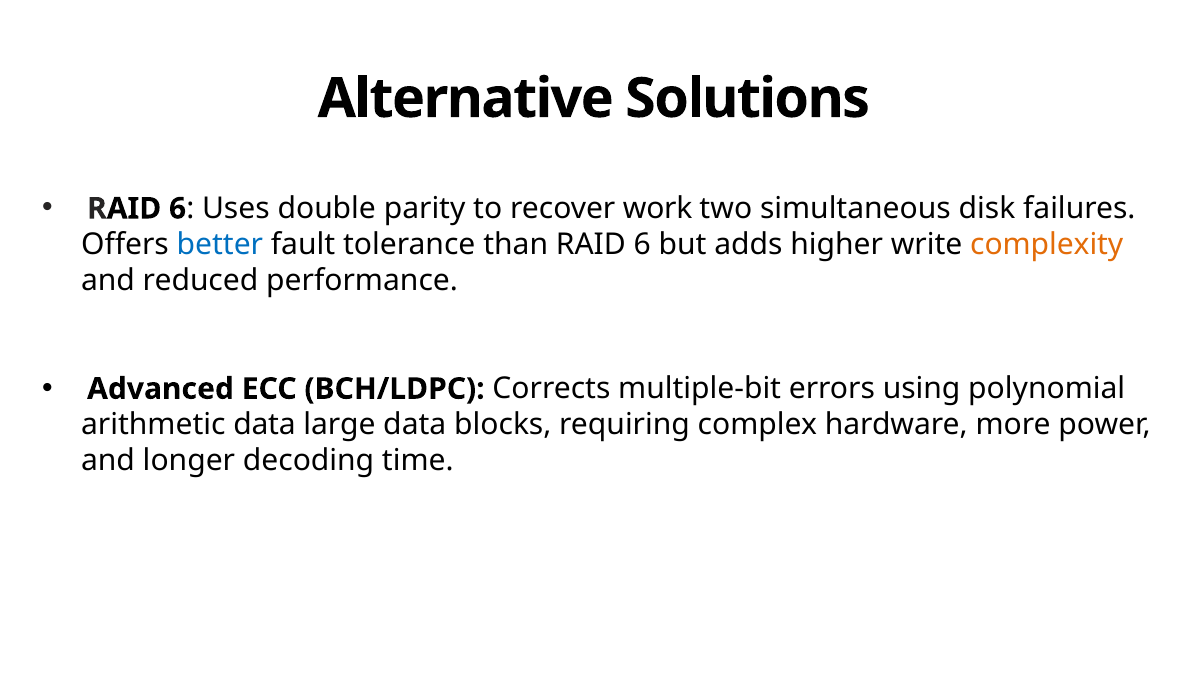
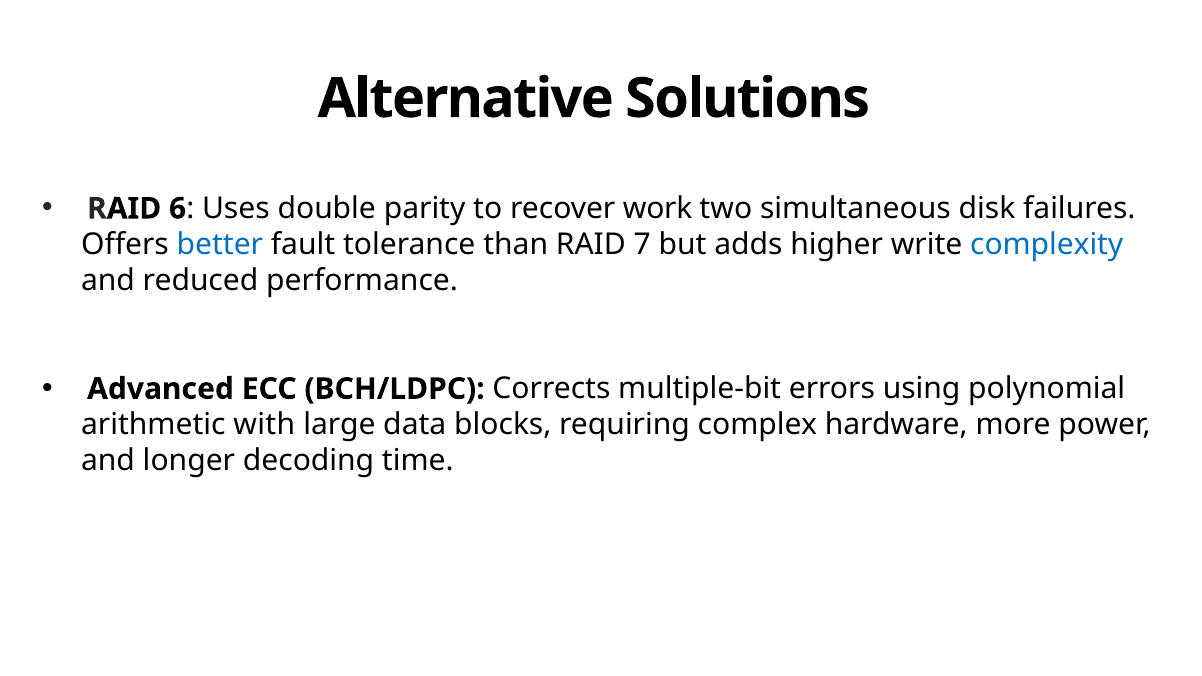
than RAID 6: 6 -> 7 (642, 245)
complexity colour: orange -> blue (1047, 245)
arithmetic data: data -> with (264, 425)
